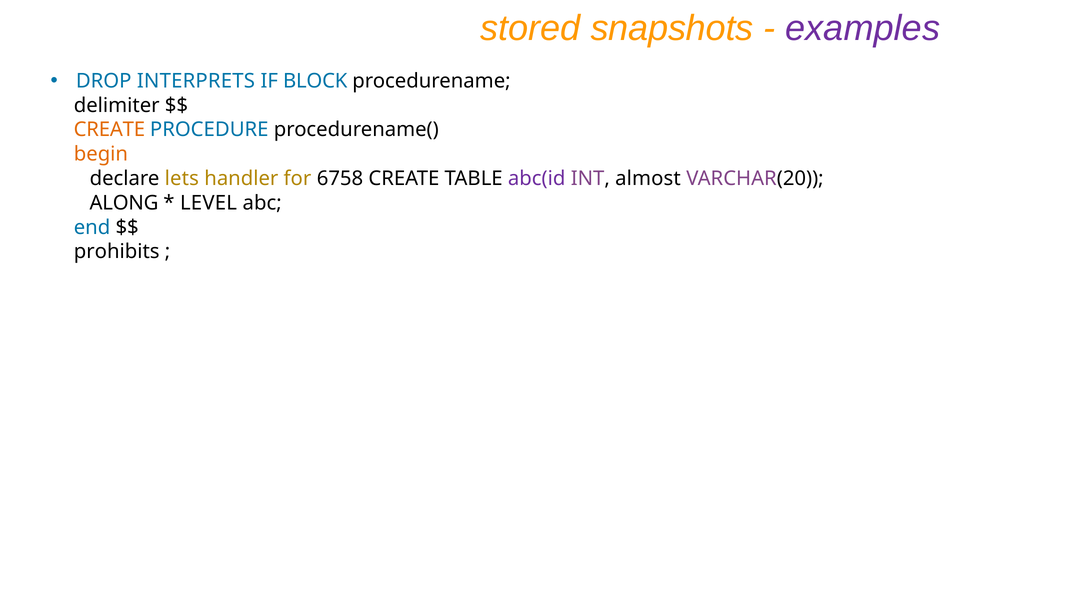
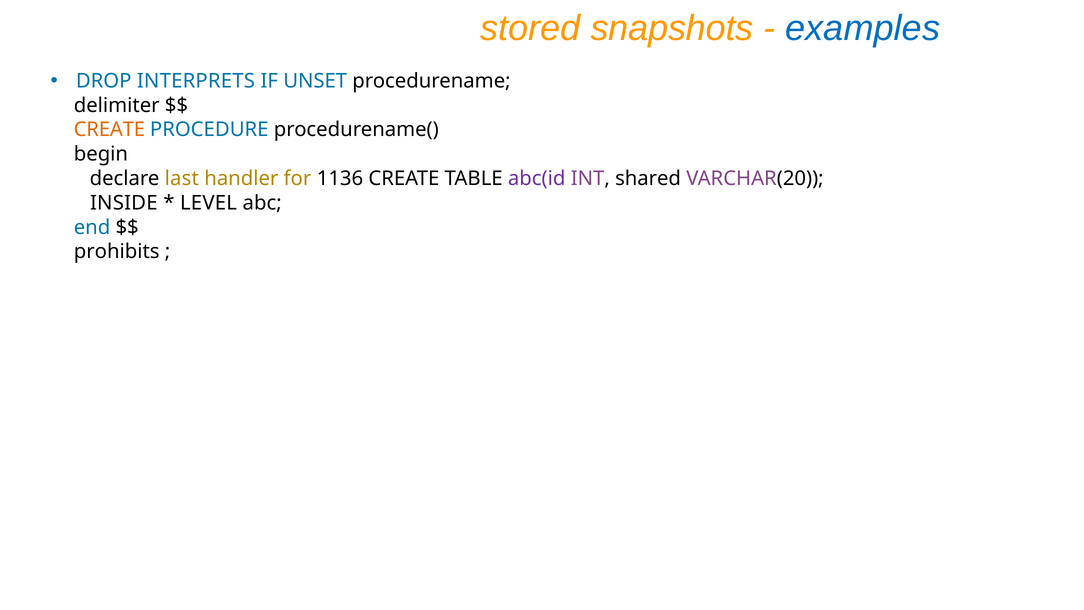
examples colour: purple -> blue (863, 28)
BLOCK: BLOCK -> UNSET (315, 81)
begin colour: orange -> black (101, 154)
lets: lets -> last (182, 178)
6758: 6758 -> 1136 (340, 178)
almost: almost -> shared (648, 178)
ALONG: ALONG -> INSIDE (124, 203)
